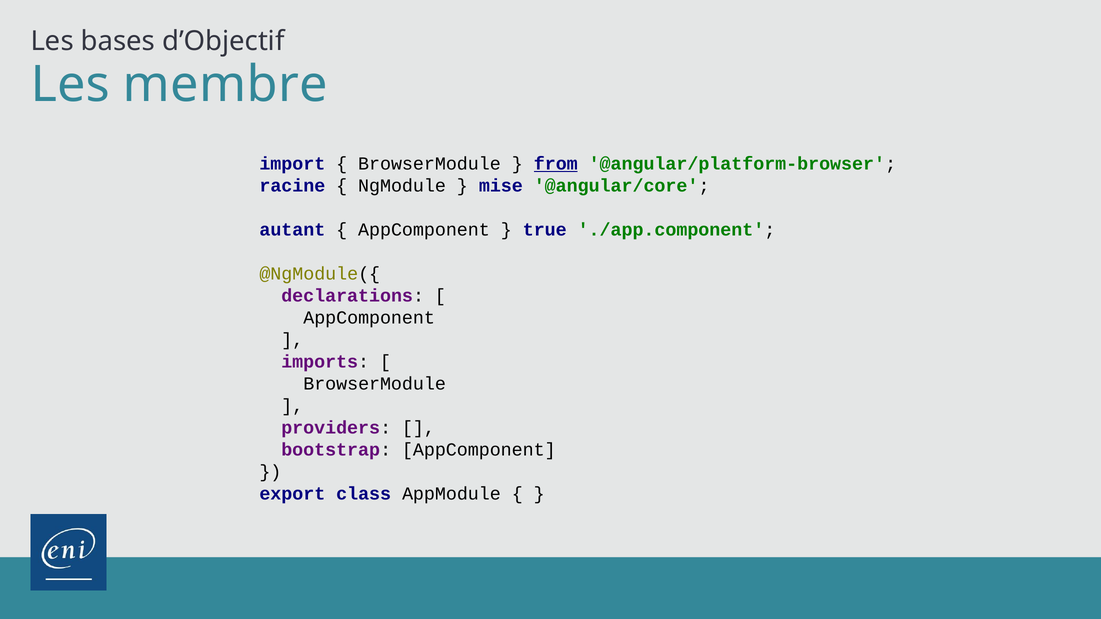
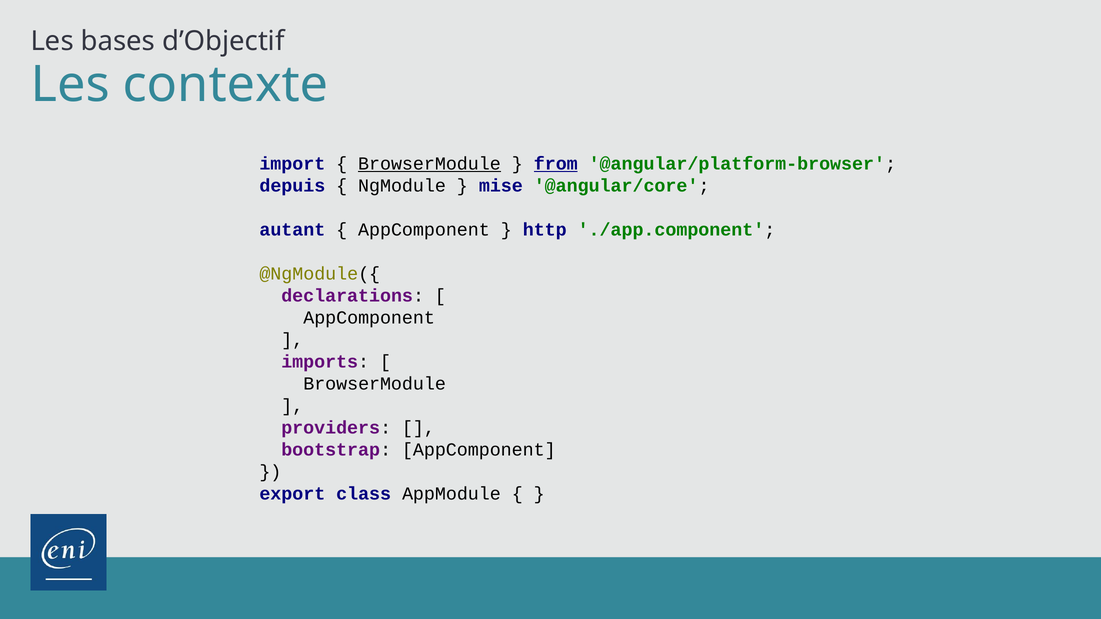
membre: membre -> contexte (226, 84)
BrowserModule underline: none -> present (429, 164)
racine: racine -> depuis (292, 186)
true: true -> http (545, 230)
